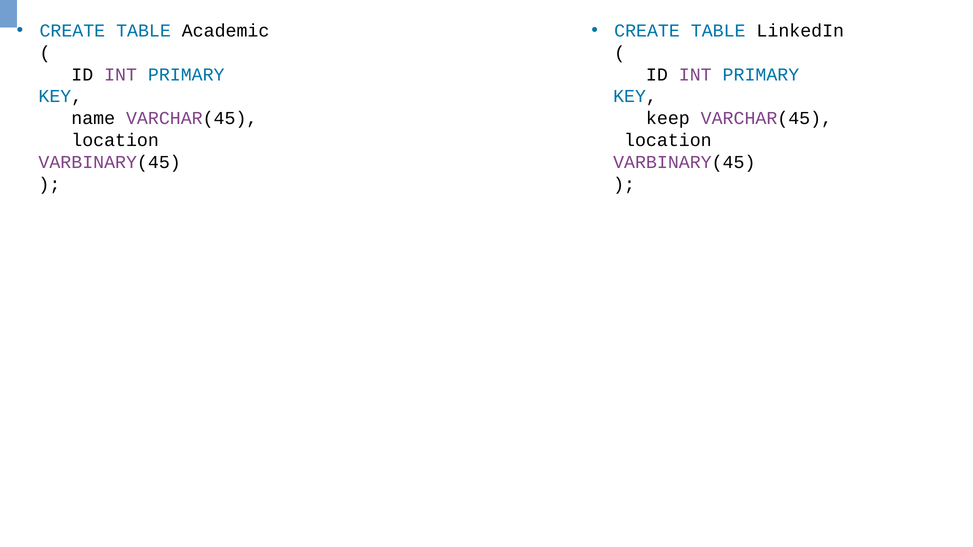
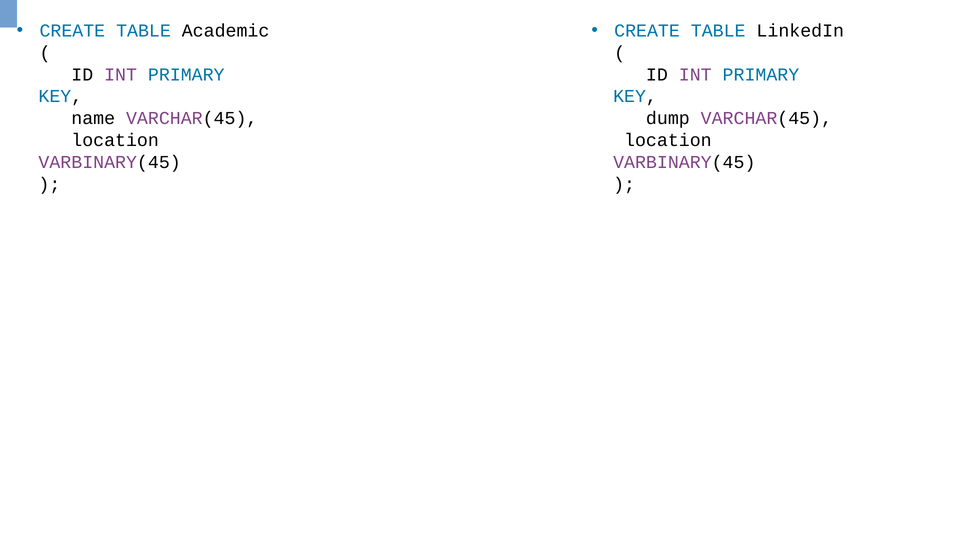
keep: keep -> dump (668, 118)
